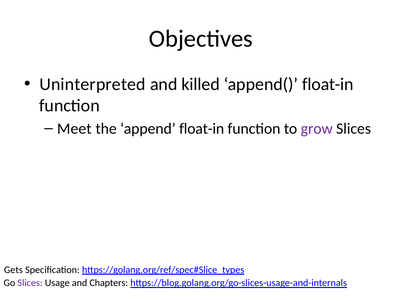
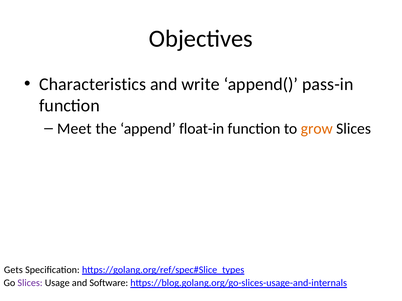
Uninterpreted: Uninterpreted -> Characteristics (93, 84)
killed: killed -> write (201, 84)
append( float-in: float-in -> pass-in (328, 84)
grow colour: purple -> orange (317, 129)
Chapters: Chapters -> Software (109, 283)
